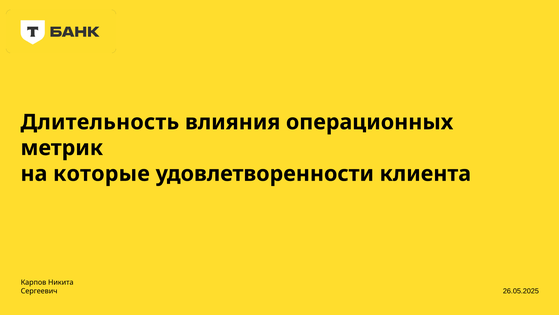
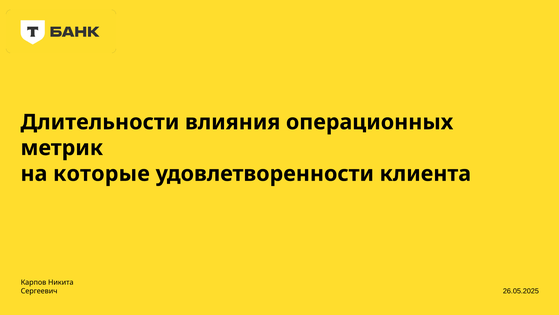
Длительность: Длительность -> Длительности (100, 122)
